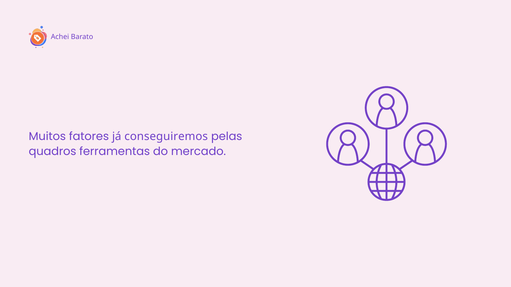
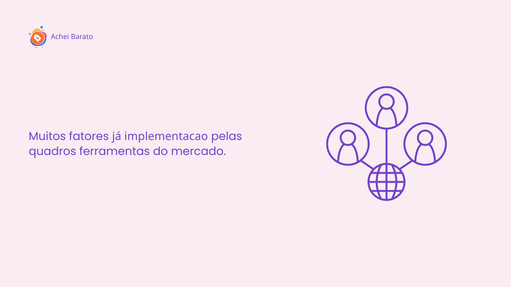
conseguiremos: conseguiremos -> implementacao (166, 137)
